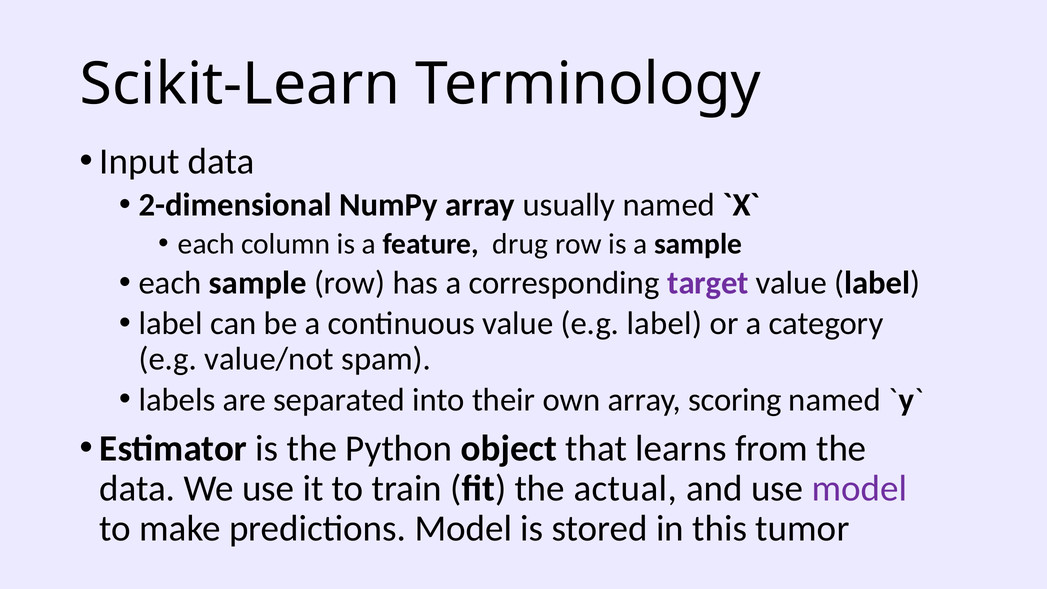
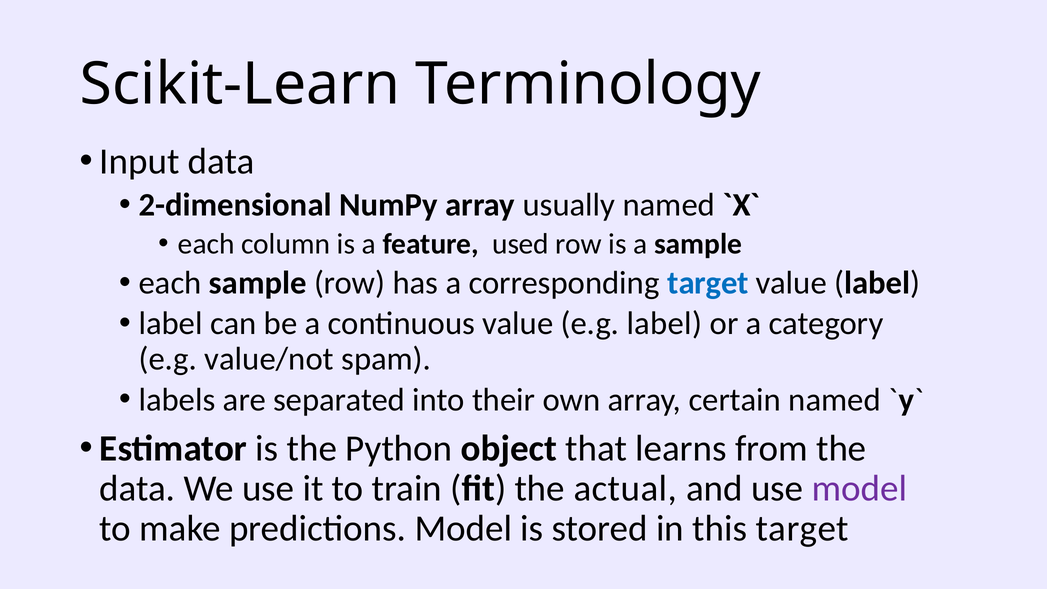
drug: drug -> used (521, 244)
target colour: purple -> blue (708, 283)
scoring: scoring -> certain (735, 400)
this tumor: tumor -> target (802, 528)
